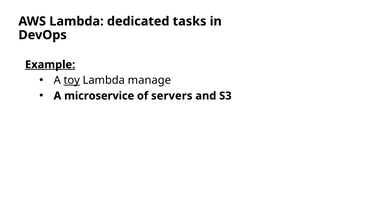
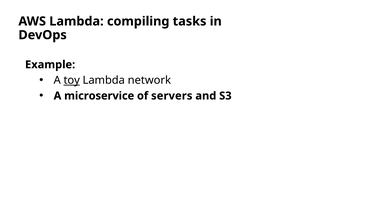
dedicated: dedicated -> compiling (138, 21)
Example underline: present -> none (50, 65)
manage: manage -> network (149, 80)
